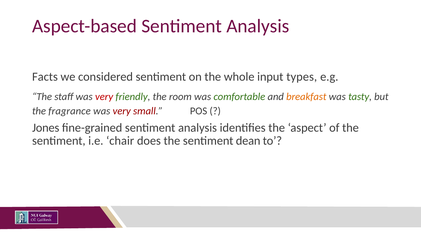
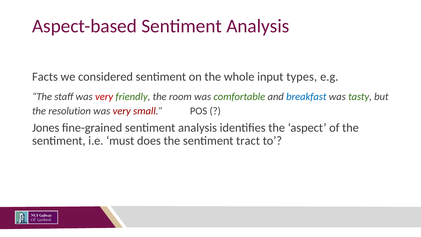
breakfast colour: orange -> blue (306, 96)
fragrance: fragrance -> resolution (70, 111)
chair: chair -> must (120, 141)
dean: dean -> tract (248, 141)
